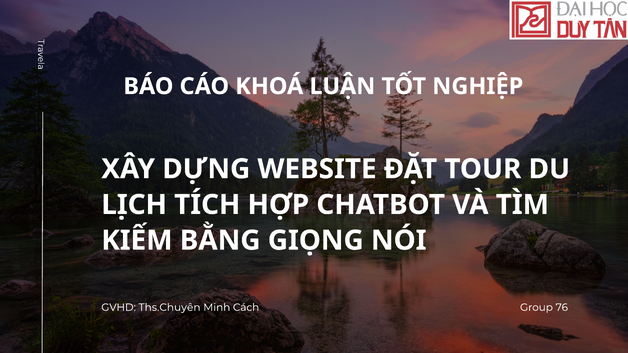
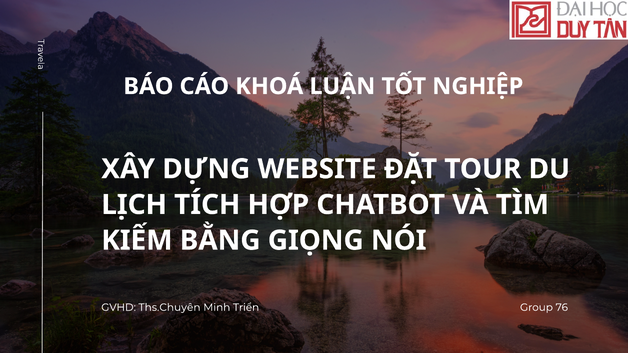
Cách: Cách -> Triển (246, 308)
